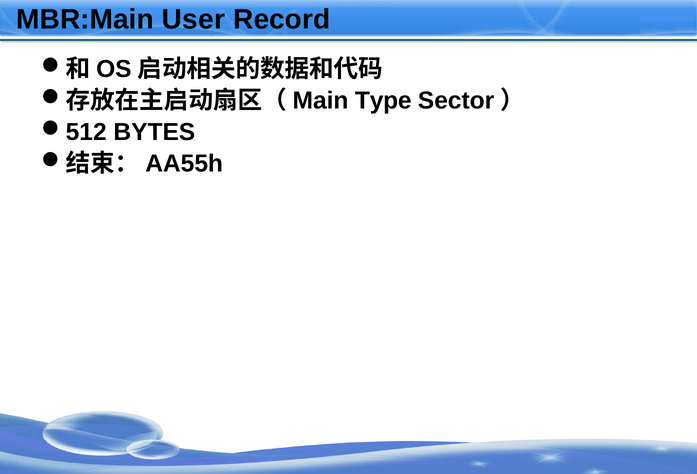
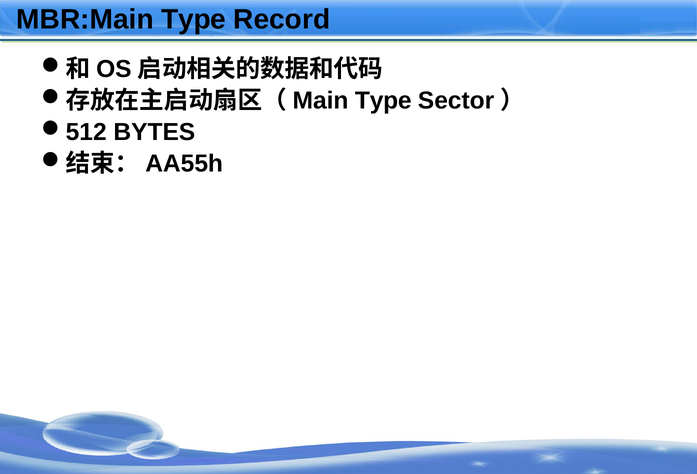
MBR:Main User: User -> Type (194, 20)
